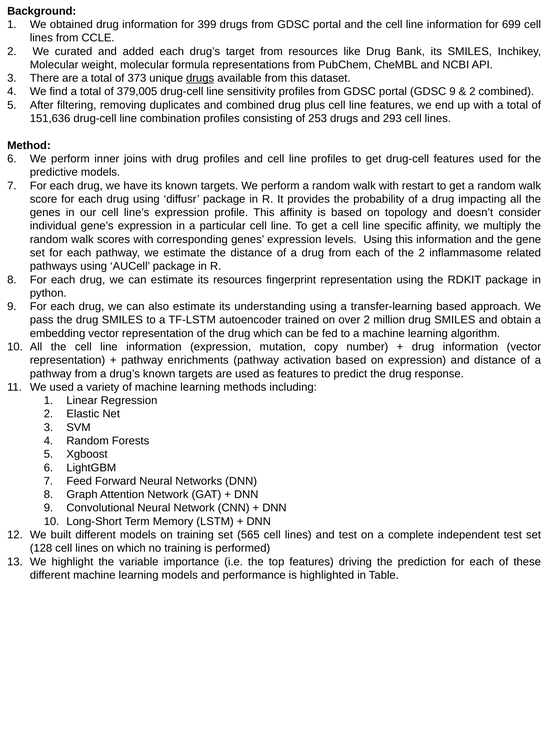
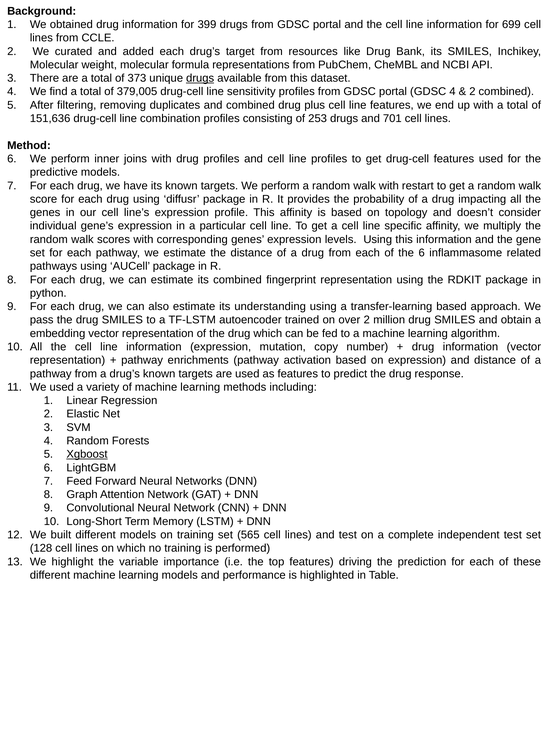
GDSC 9: 9 -> 4 (452, 92)
293: 293 -> 701 (392, 119)
the 2: 2 -> 6 (422, 253)
its resources: resources -> combined (237, 280)
Xgboost underline: none -> present (87, 454)
